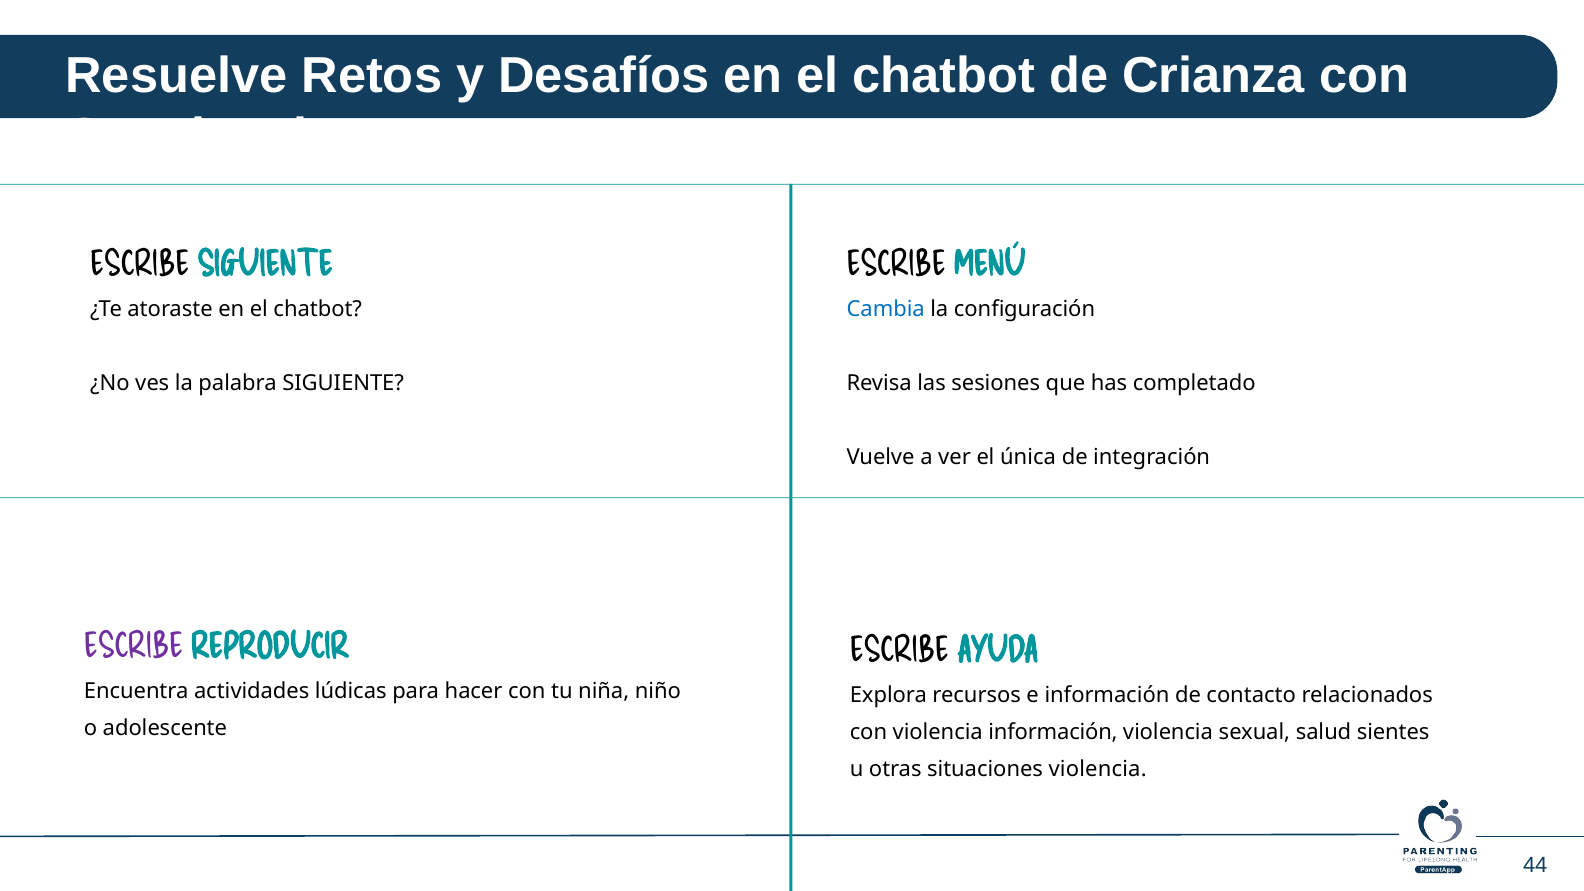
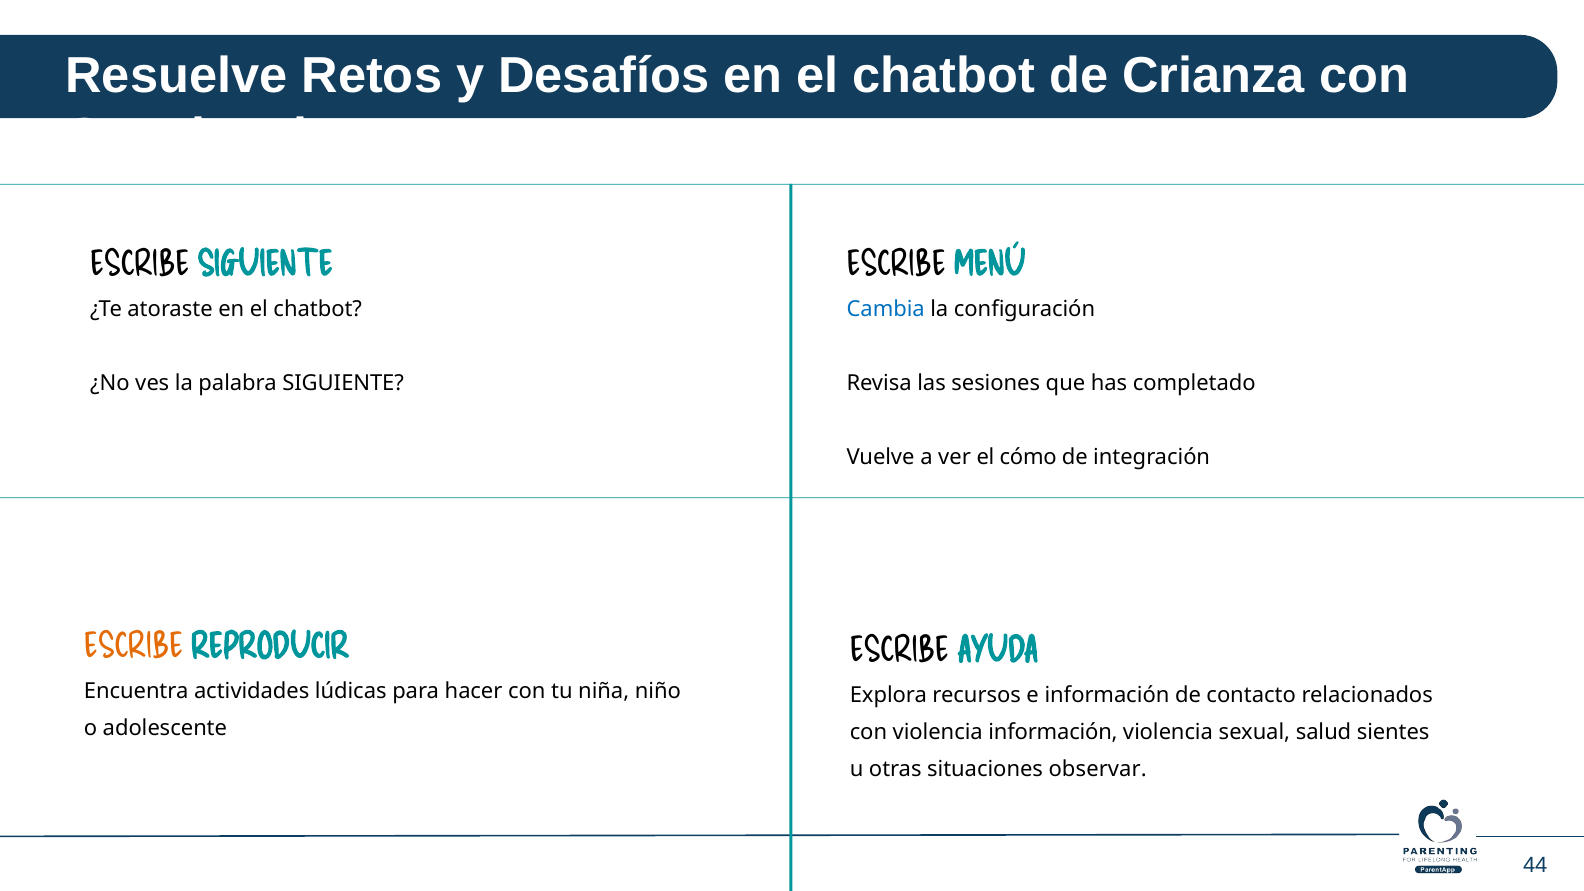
única: única -> cómo (1028, 457)
ESCRIBE colour: purple -> orange (134, 647)
situaciones violencia: violencia -> observar (1098, 769)
